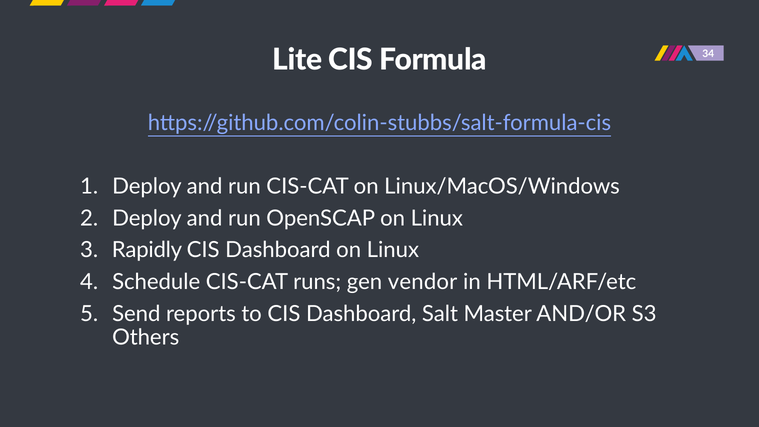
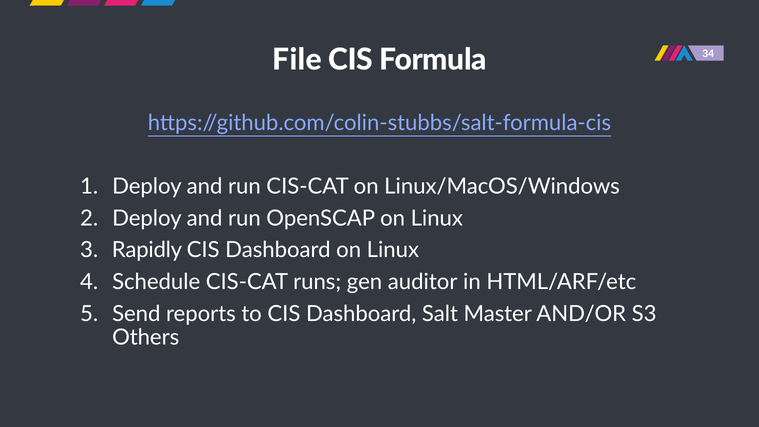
Lite: Lite -> File (297, 60)
vendor: vendor -> auditor (423, 282)
